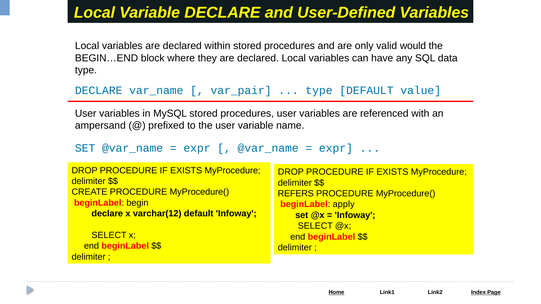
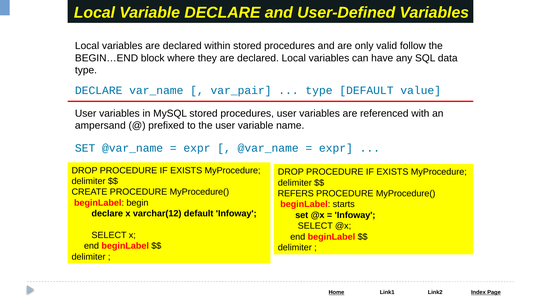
would: would -> follow (413, 46)
apply: apply -> starts (344, 205)
